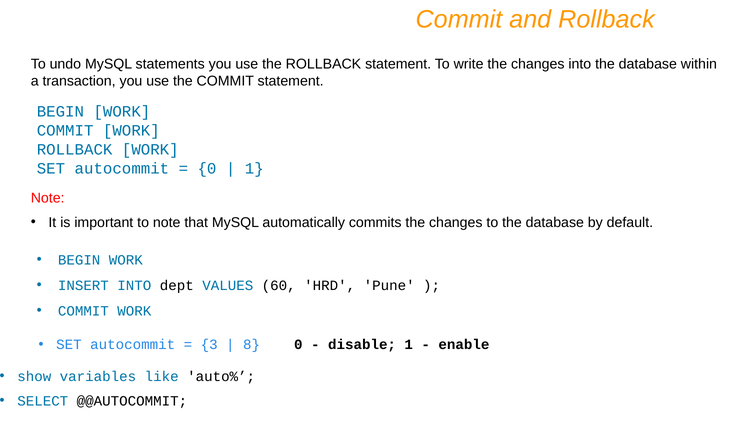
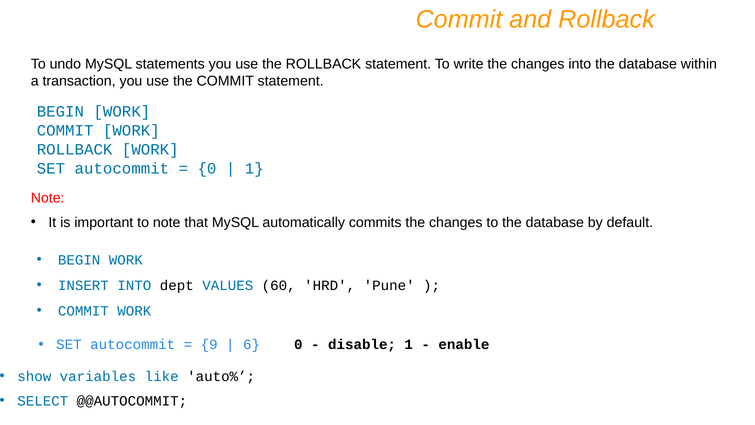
3: 3 -> 9 (209, 344)
8: 8 -> 6 (252, 344)
